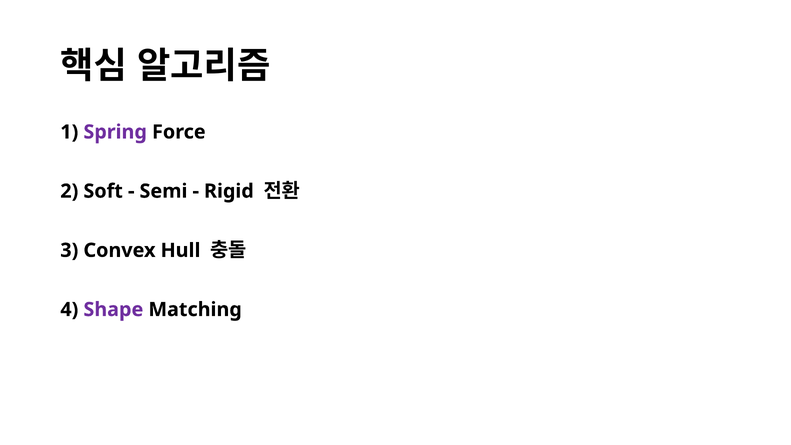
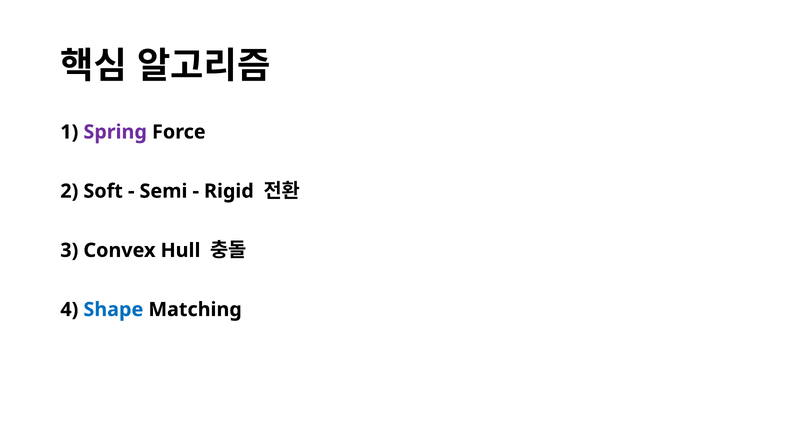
Shape colour: purple -> blue (113, 310)
